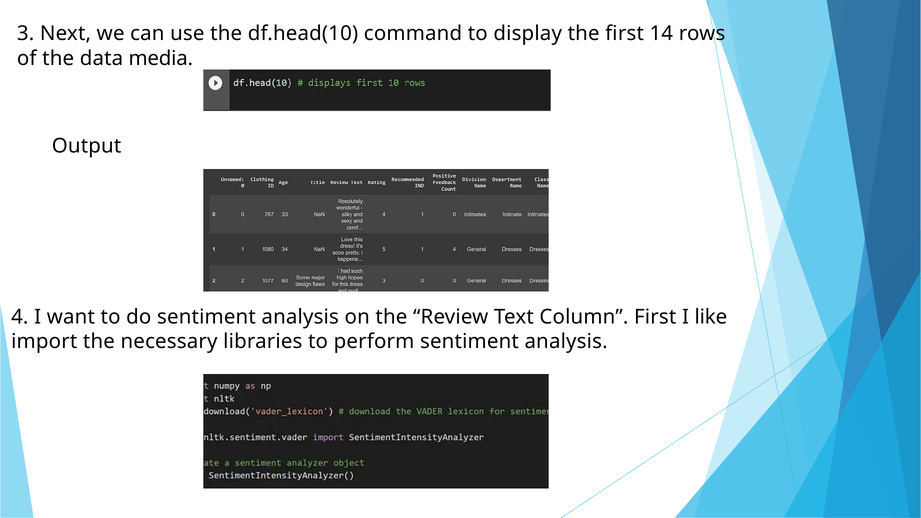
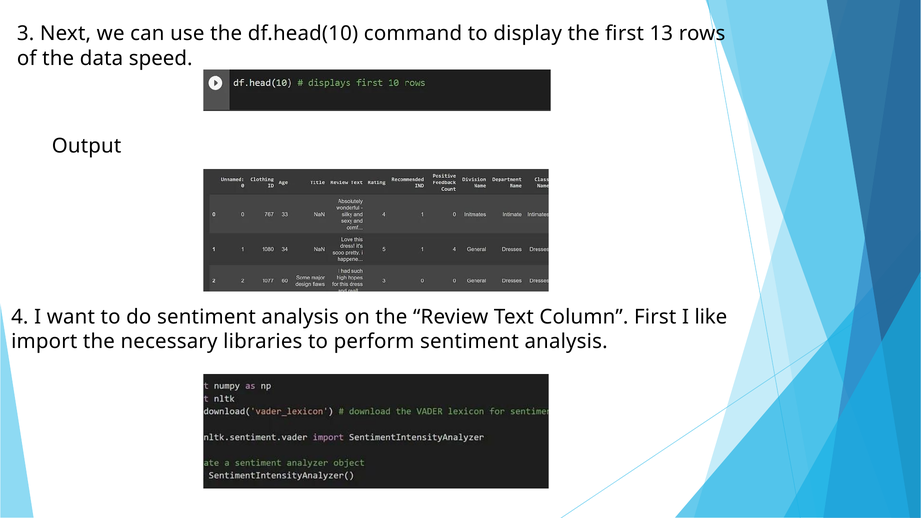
14: 14 -> 13 (661, 34)
media: media -> speed (161, 58)
